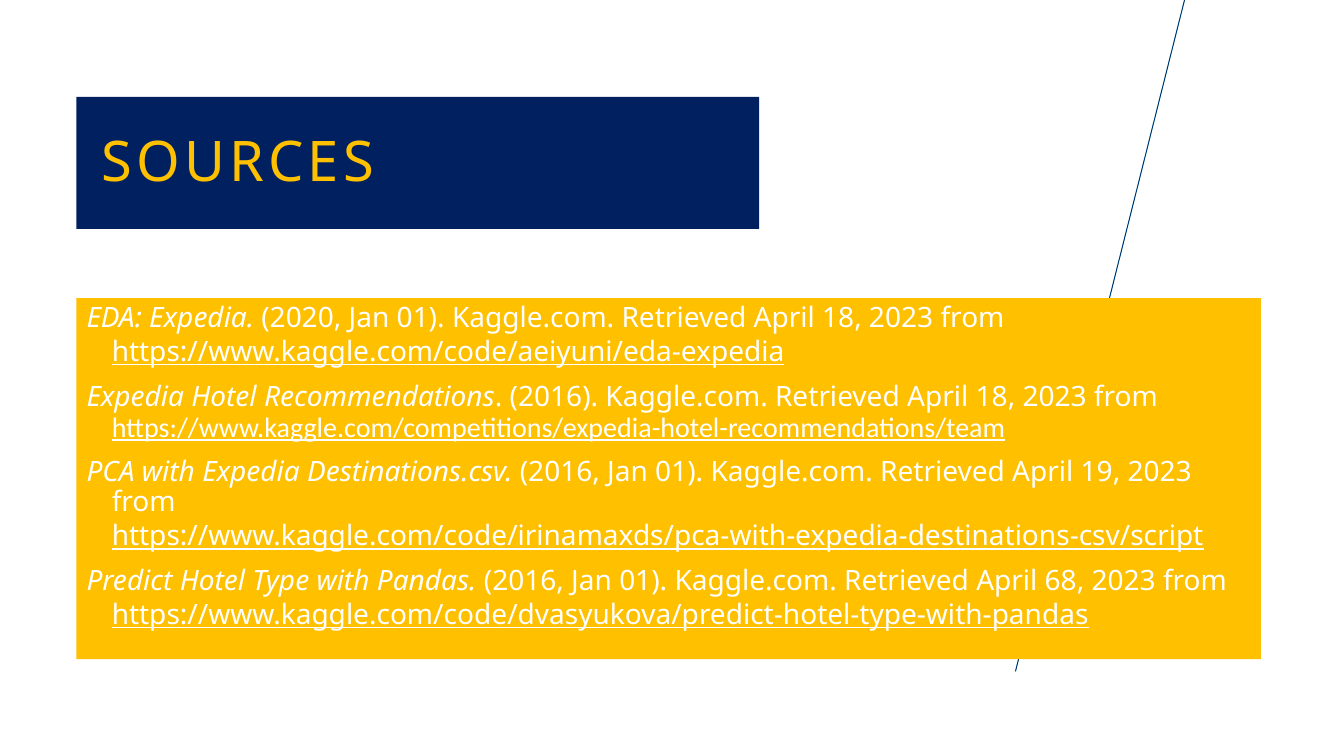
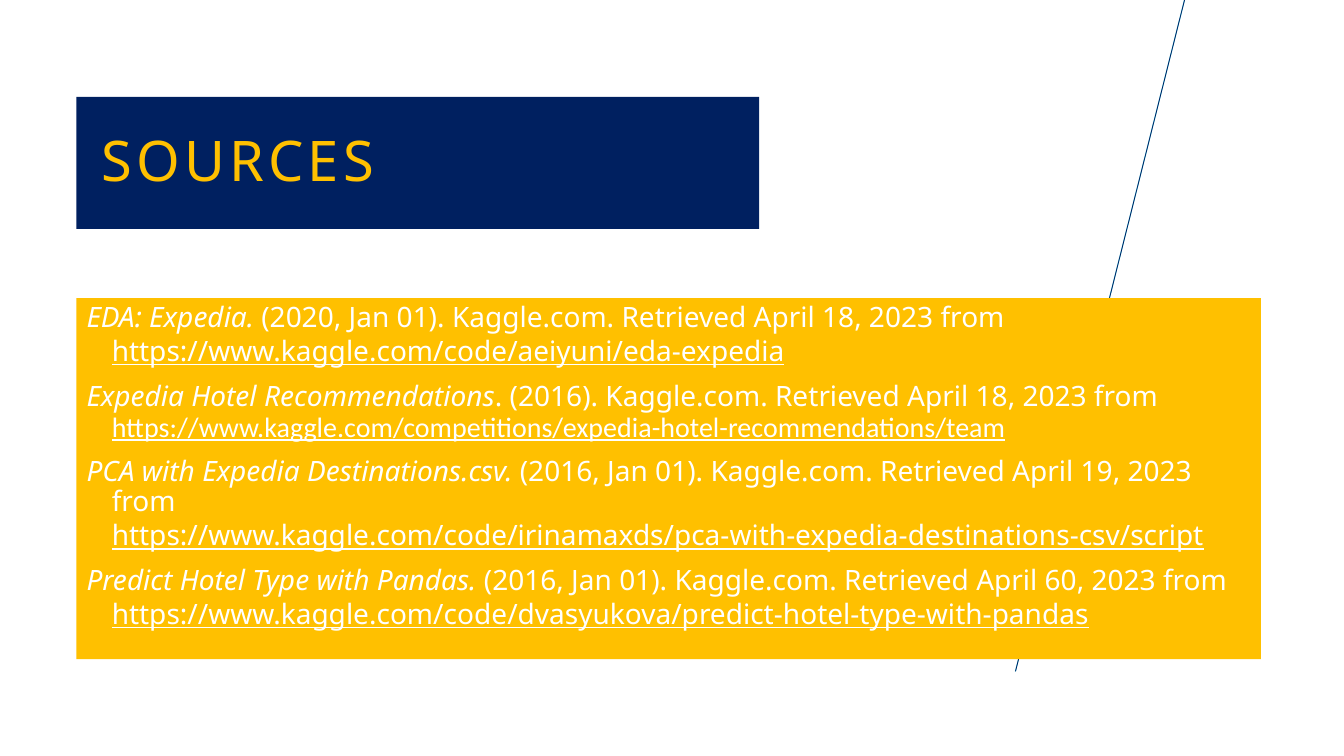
68: 68 -> 60 (1064, 581)
